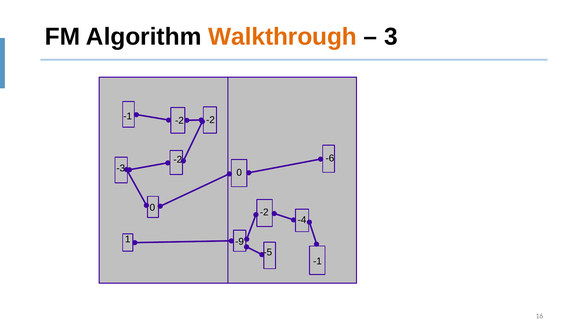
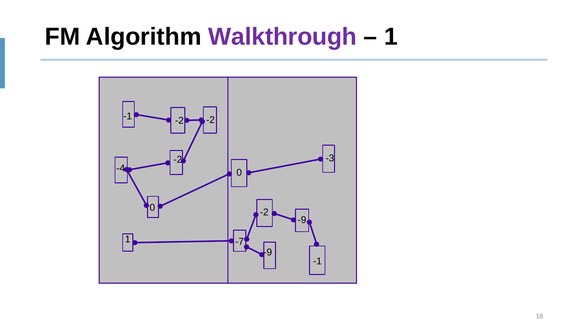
Walkthrough colour: orange -> purple (283, 37)
3: 3 -> 1 (391, 37)
-6: -6 -> -3 (330, 158)
-3: -3 -> -4 (121, 168)
-4: -4 -> -9 (302, 220)
-9: -9 -> -7 (240, 241)
-5: -5 -> -9 (268, 252)
